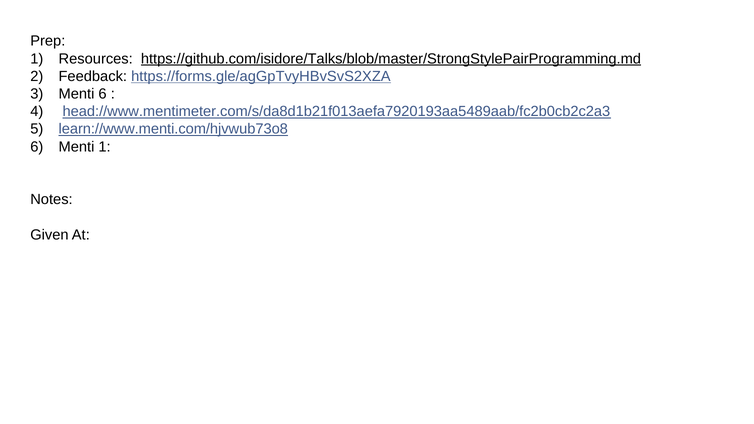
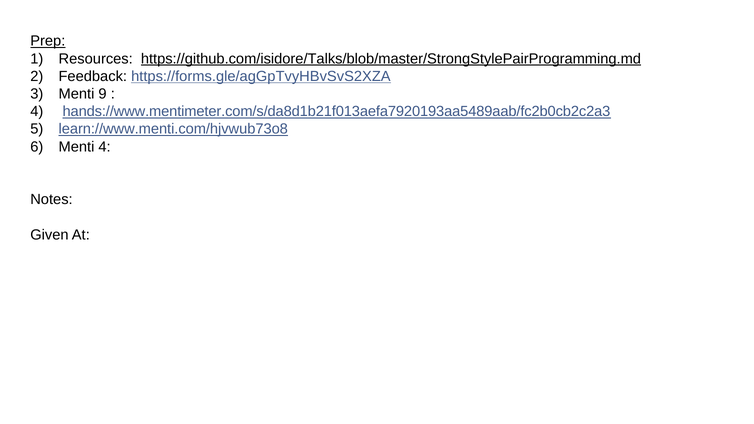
Prep underline: none -> present (48, 41)
Menti 6: 6 -> 9 (103, 94)
head://www.mentimeter.com/s/da8d1b21f013aefa7920193aa5489aab/fc2b0cb2c2a3: head://www.mentimeter.com/s/da8d1b21f013aefa7920193aa5489aab/fc2b0cb2c2a3 -> hands://www.mentimeter.com/s/da8d1b21f013aefa7920193aa5489aab/fc2b0cb2c2a3 (336, 112)
Menti 1: 1 -> 4 (105, 147)
